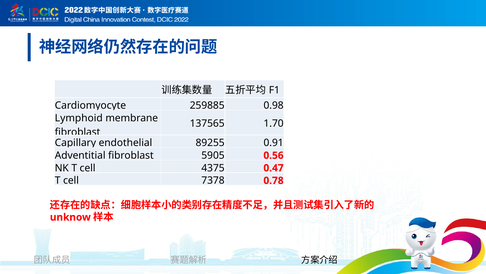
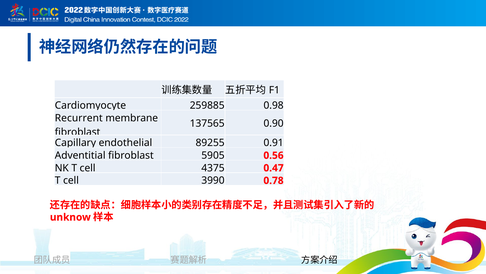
Lymphoid: Lymphoid -> Recurrent (79, 118)
1.70: 1.70 -> 0.90 (274, 123)
7378: 7378 -> 3990 (213, 180)
